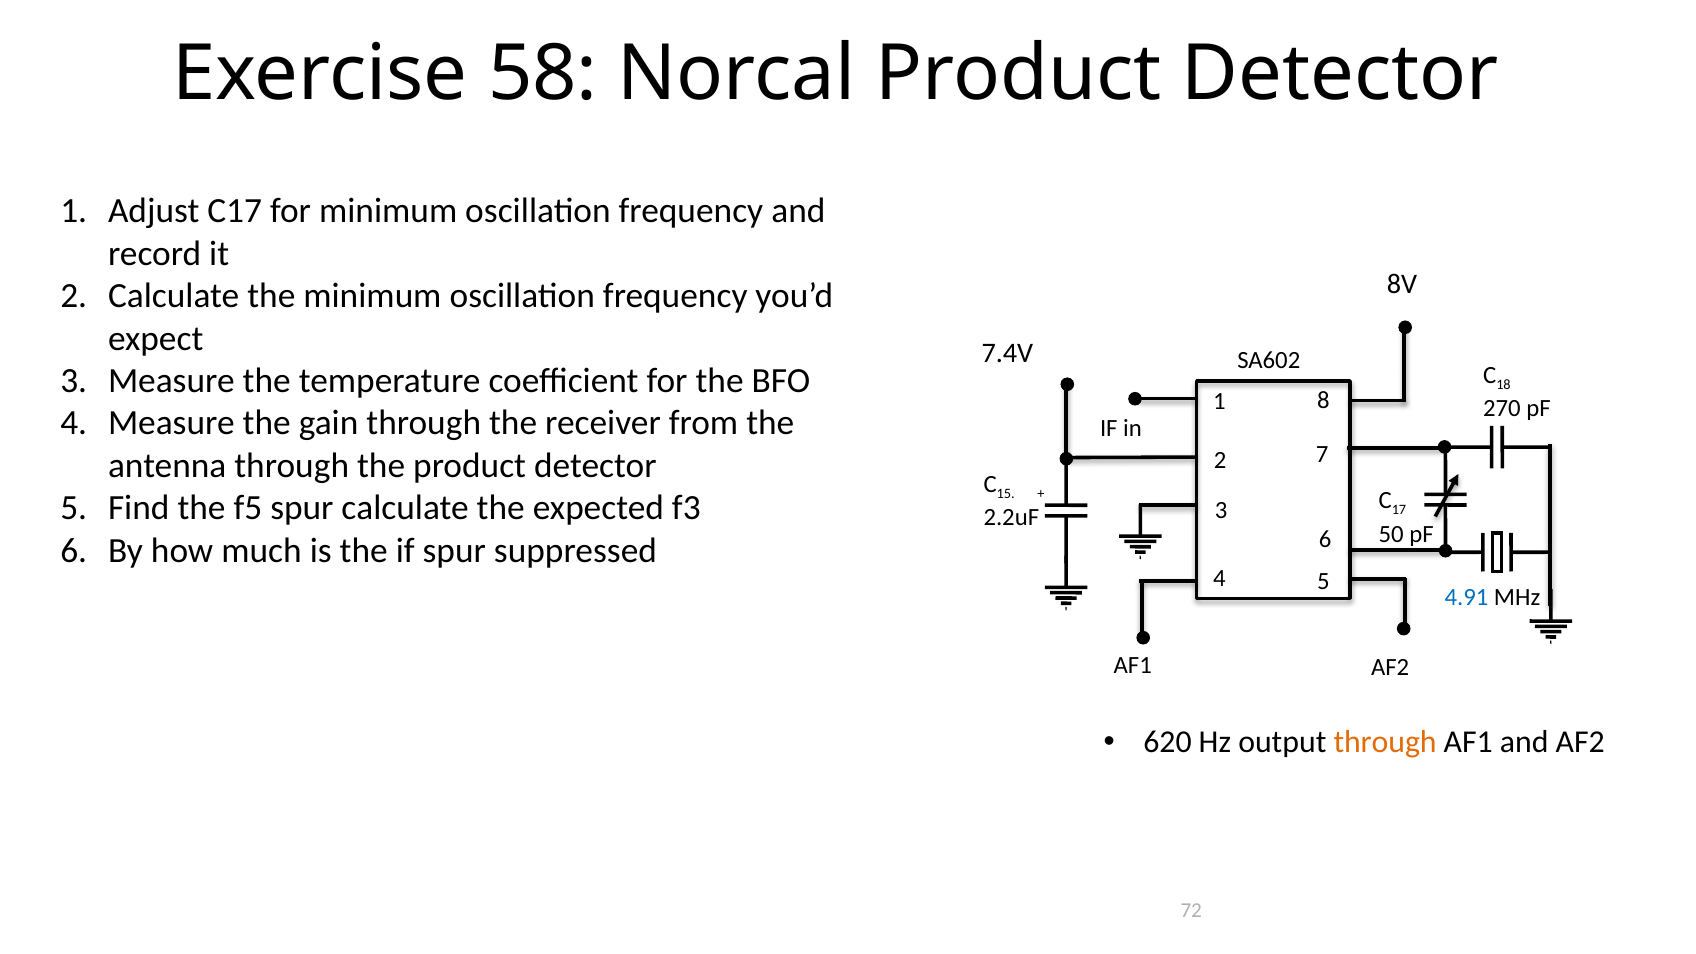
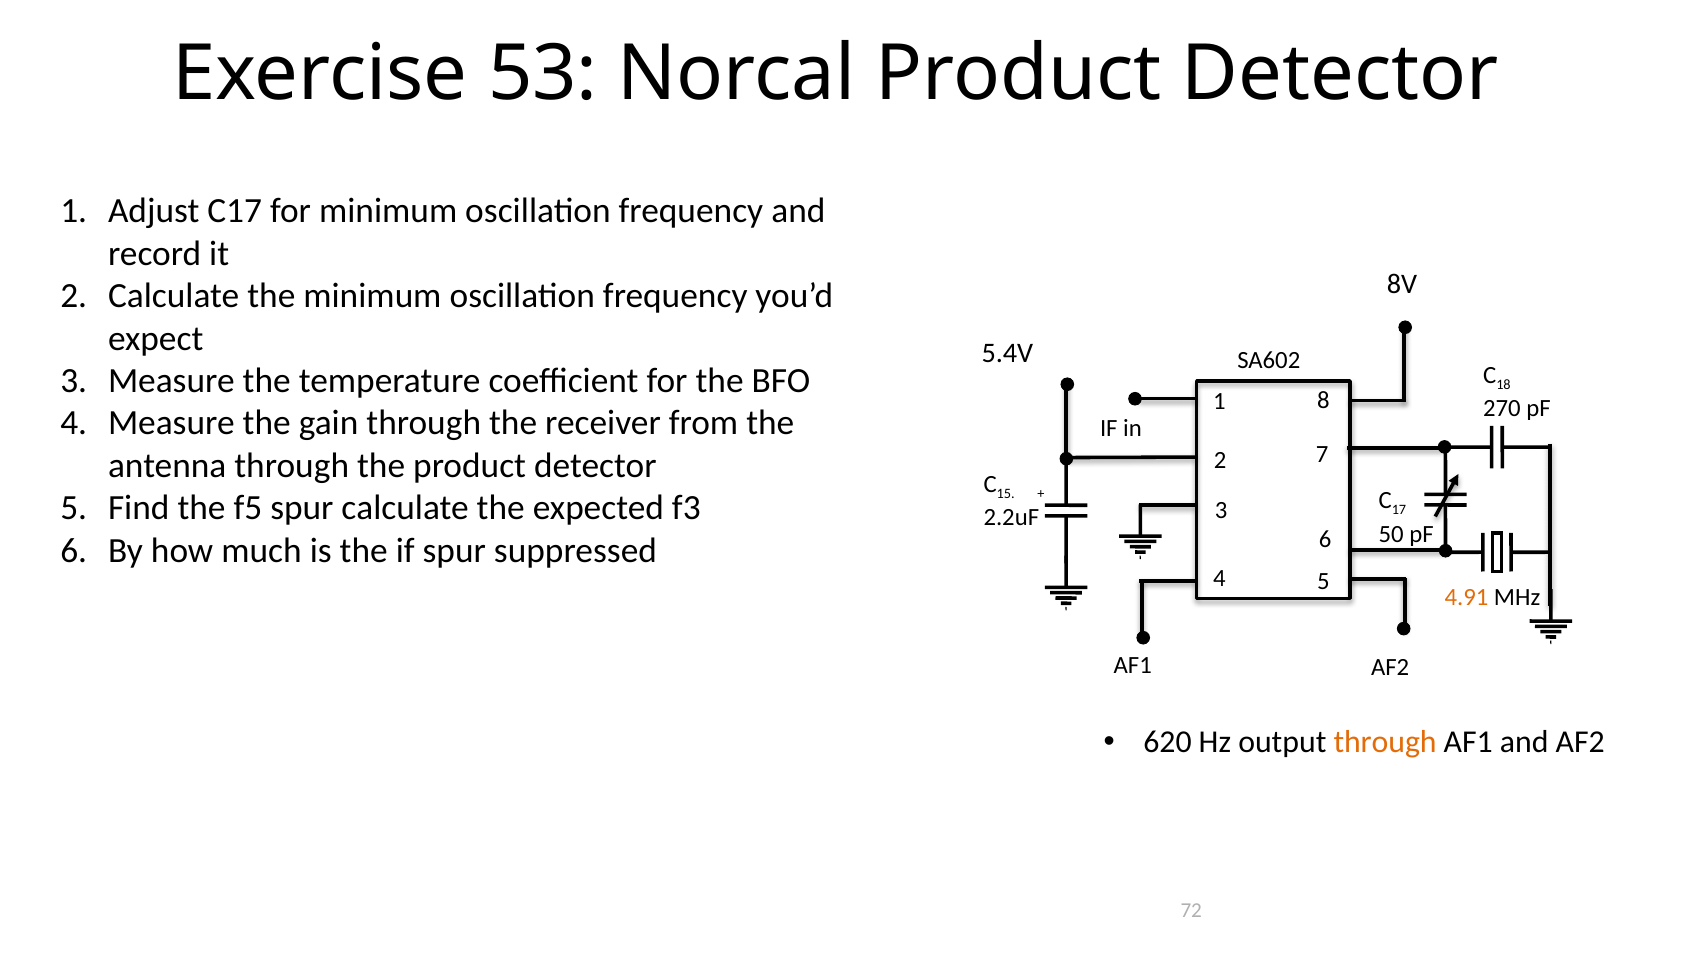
58: 58 -> 53 (543, 74)
7.4V: 7.4V -> 5.4V (1007, 353)
4.91 colour: blue -> orange (1466, 598)
